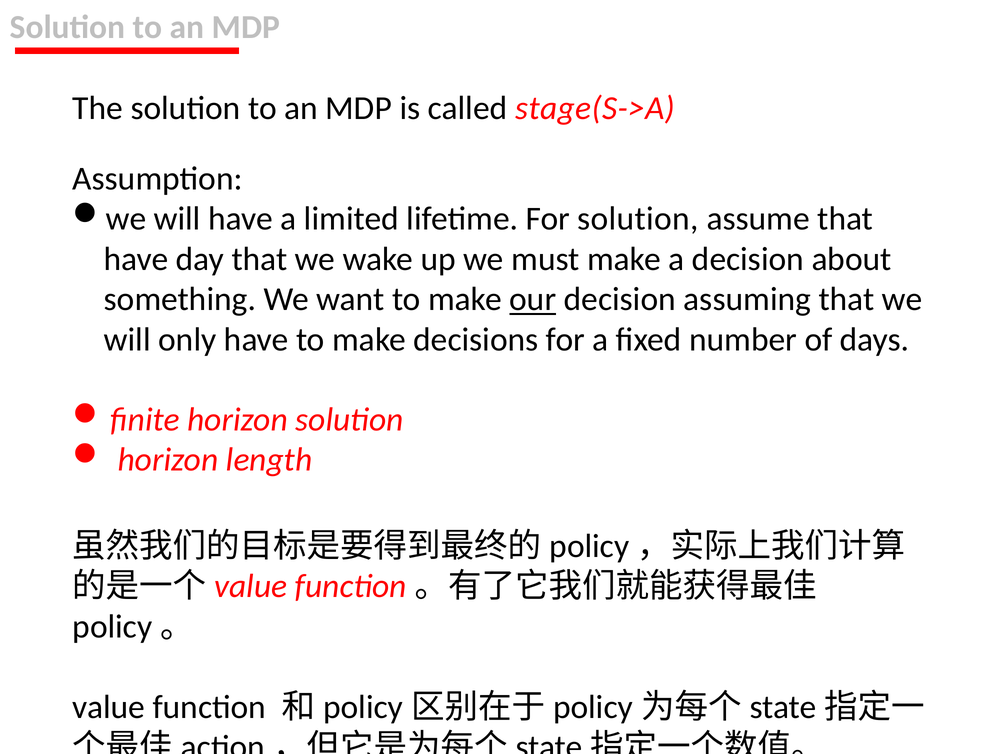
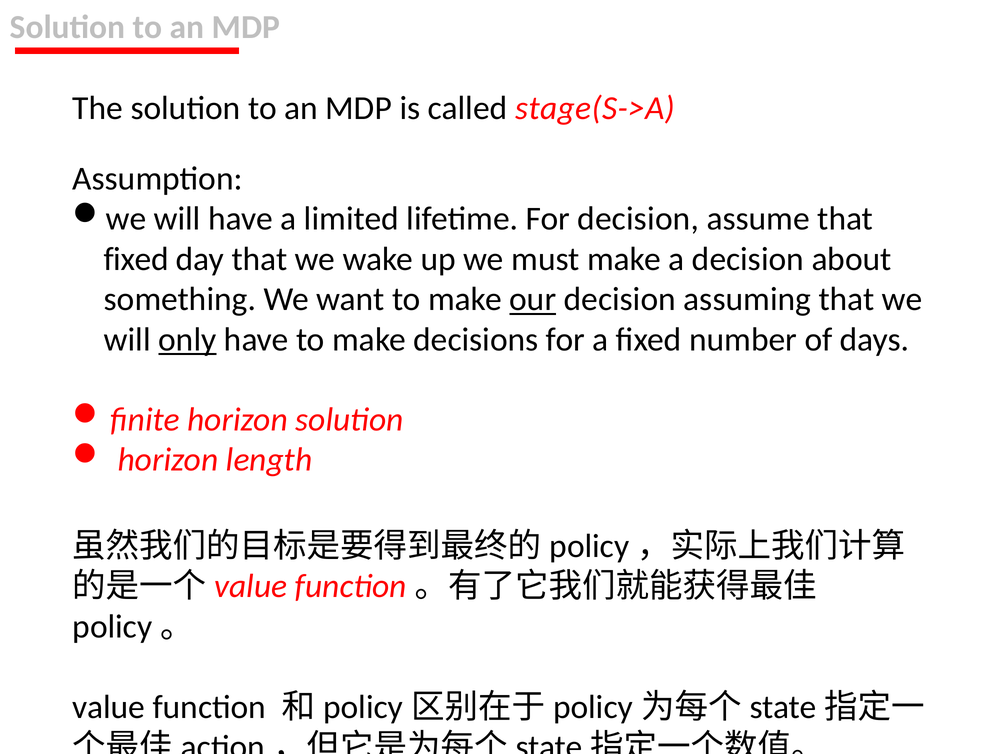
For solution: solution -> decision (638, 219)
have: have -> fixed (136, 259)
only underline: none -> present (187, 339)
